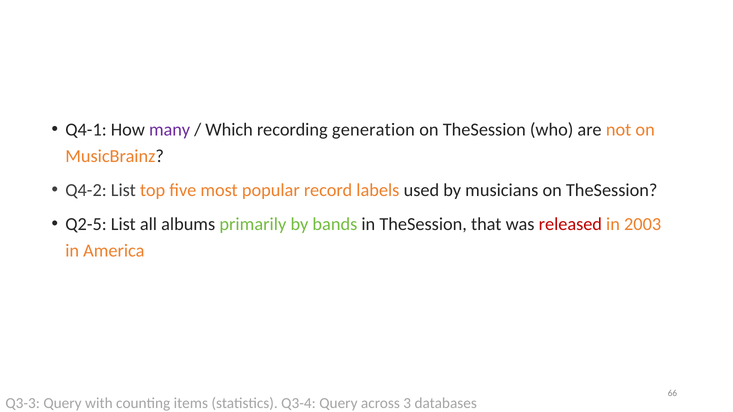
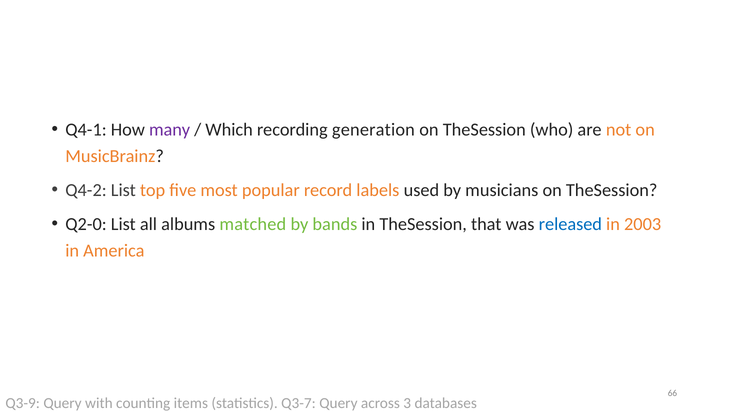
Q2-5: Q2-5 -> Q2-0 (86, 224)
primarily: primarily -> matched (253, 224)
released colour: red -> blue (570, 224)
Q3-3: Q3-3 -> Q3-9 (23, 404)
Q3-4: Q3-4 -> Q3-7 (299, 404)
